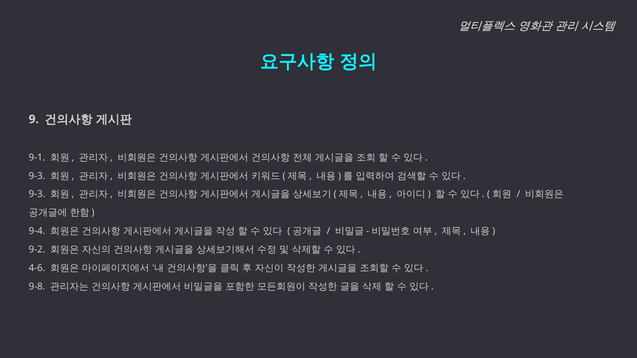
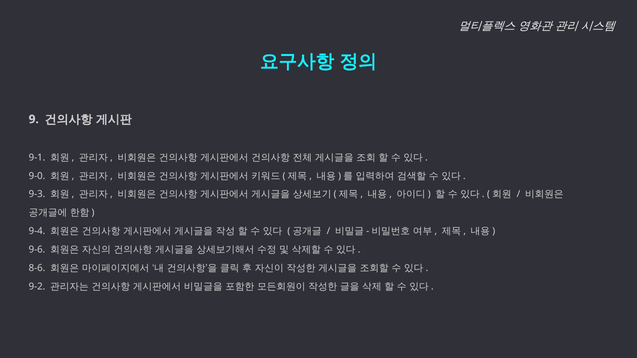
9-3: 9-3 -> 9-0 (37, 176)
9-2: 9-2 -> 9-6 (37, 250)
4-6: 4-6 -> 8-6 (37, 268)
9-8: 9-8 -> 9-2 (37, 287)
